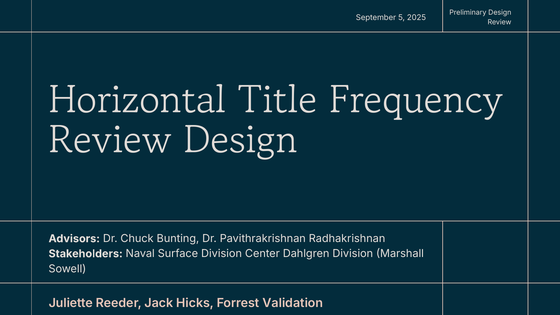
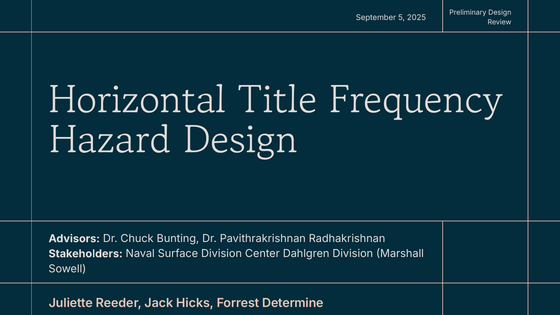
Review: Review -> Hazard (110, 143)
Validation: Validation -> Determine (293, 303)
